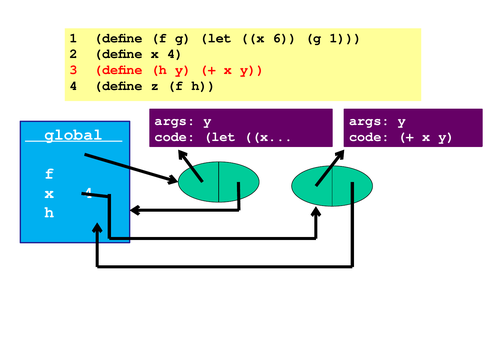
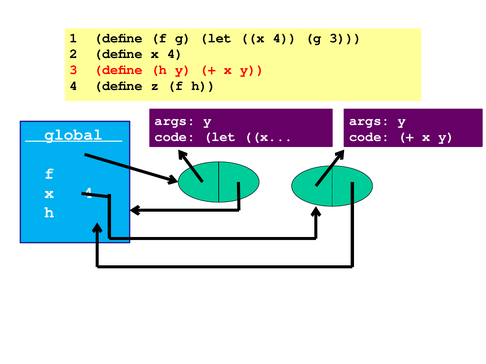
let x 6: 6 -> 4 (285, 38)
g 1: 1 -> 3 (346, 38)
